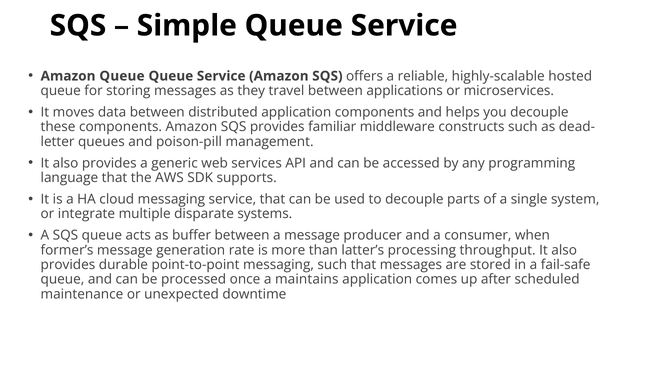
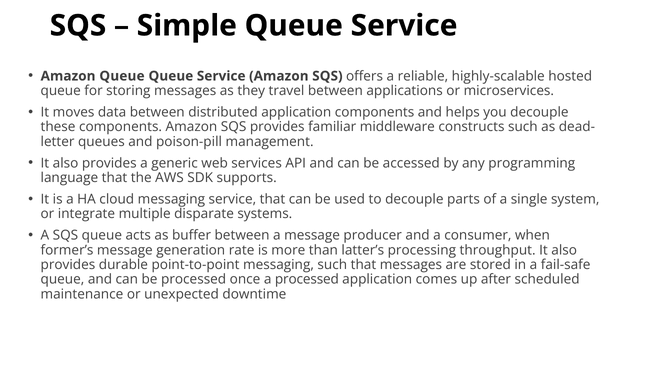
a maintains: maintains -> processed (307, 279)
